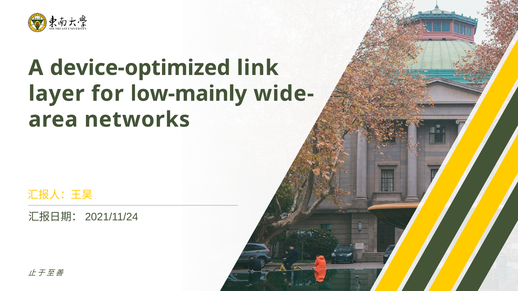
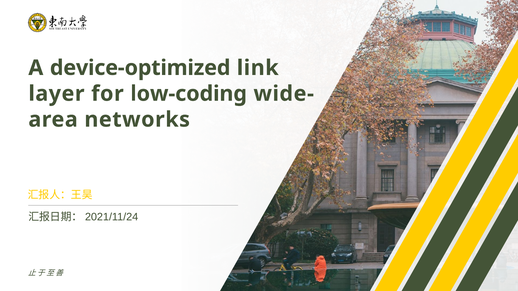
low-mainly: low-mainly -> low-coding (189, 94)
